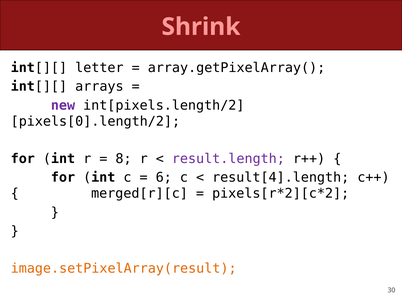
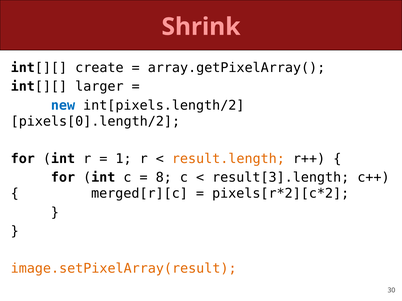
letter: letter -> create (99, 68)
arrays: arrays -> larger (99, 87)
new colour: purple -> blue (63, 105)
8: 8 -> 1 (124, 159)
result.length colour: purple -> orange (228, 159)
6: 6 -> 8 (164, 178)
result[4].length: result[4].length -> result[3].length (281, 178)
